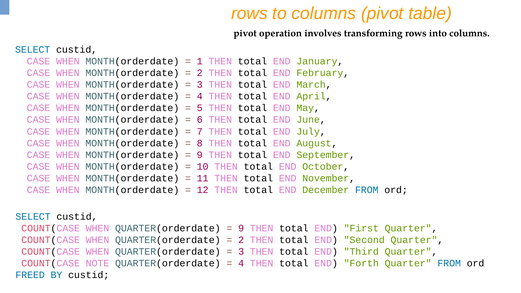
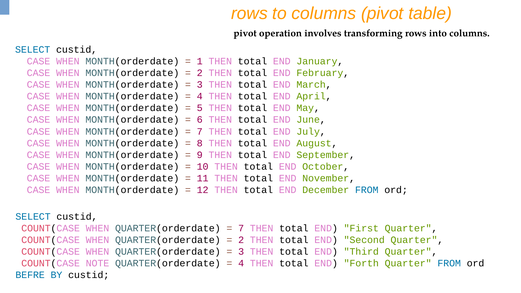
9: 9 -> 7 (241, 228)
FREED: FREED -> BEFRE (30, 275)
